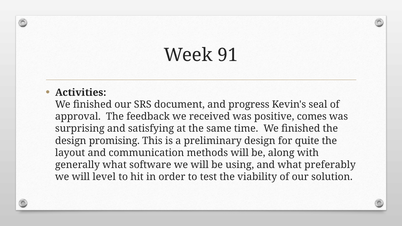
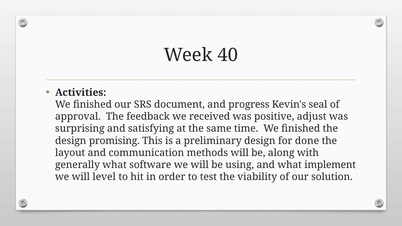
91: 91 -> 40 (228, 55)
comes: comes -> adjust (312, 117)
quite: quite -> done (307, 141)
preferably: preferably -> implement (330, 165)
